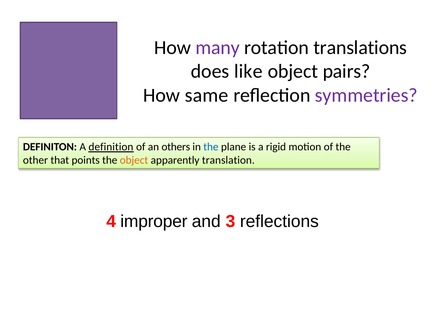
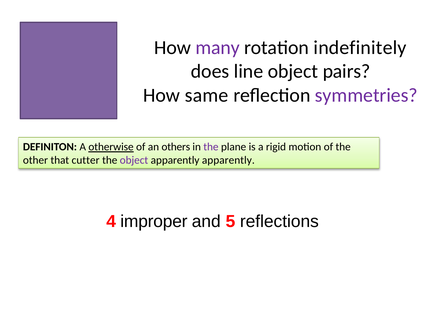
translations: translations -> indefinitely (360, 48)
like: like -> line (249, 72)
definition: definition -> otherwise (111, 147)
the colour: blue -> purple (211, 147)
points: points -> cutter (86, 161)
object colour: orange -> purple (134, 161)
apparently translation: translation -> apparently (228, 161)
3: 3 -> 5 (230, 222)
